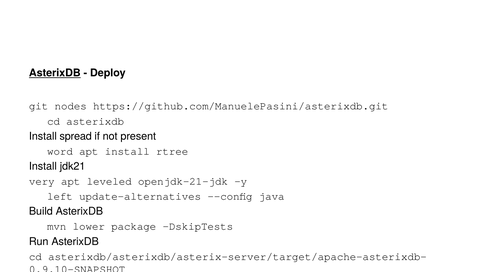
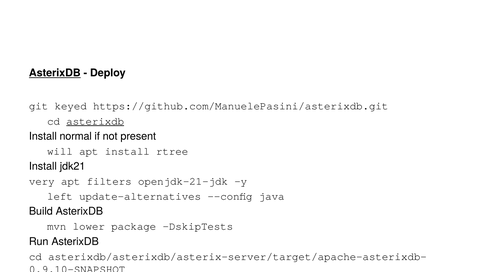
nodes: nodes -> keyed (71, 106)
asterixdb underline: none -> present (95, 121)
spread: spread -> normal (76, 136)
word: word -> will (60, 151)
leveled: leveled -> filters (109, 181)
